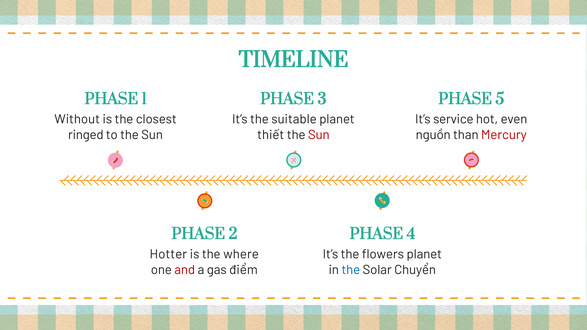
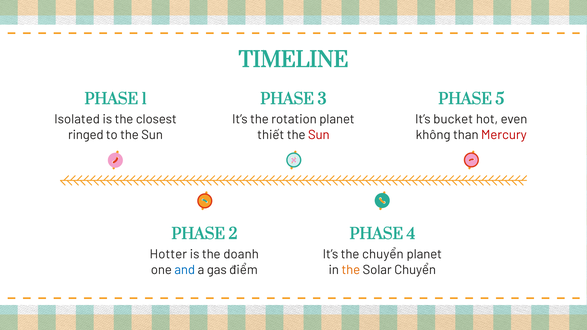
Without: Without -> Isolated (77, 119)
suitable: suitable -> rotation (294, 119)
service: service -> bucket (453, 119)
nguồn: nguồn -> không (433, 135)
where: where -> doanh (241, 254)
the flowers: flowers -> chuyển (383, 254)
and colour: red -> blue (185, 270)
the colour: blue -> orange (351, 270)
